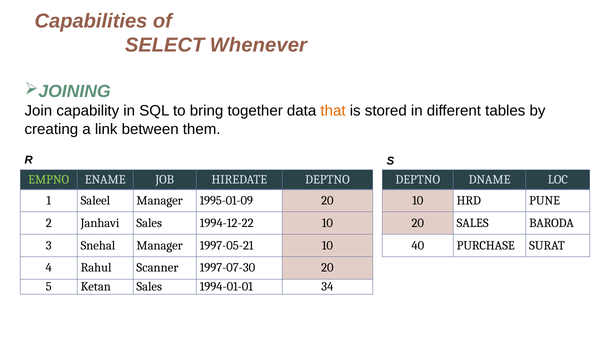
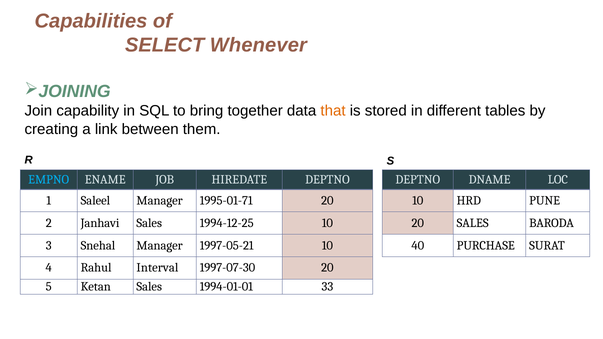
EMPNO colour: light green -> light blue (49, 180)
1995-01-09: 1995-01-09 -> 1995-01-71 (226, 201)
1994-12-22: 1994-12-22 -> 1994-12-25 (227, 223)
Scanner: Scanner -> Interval (157, 268)
34: 34 -> 33 (327, 287)
